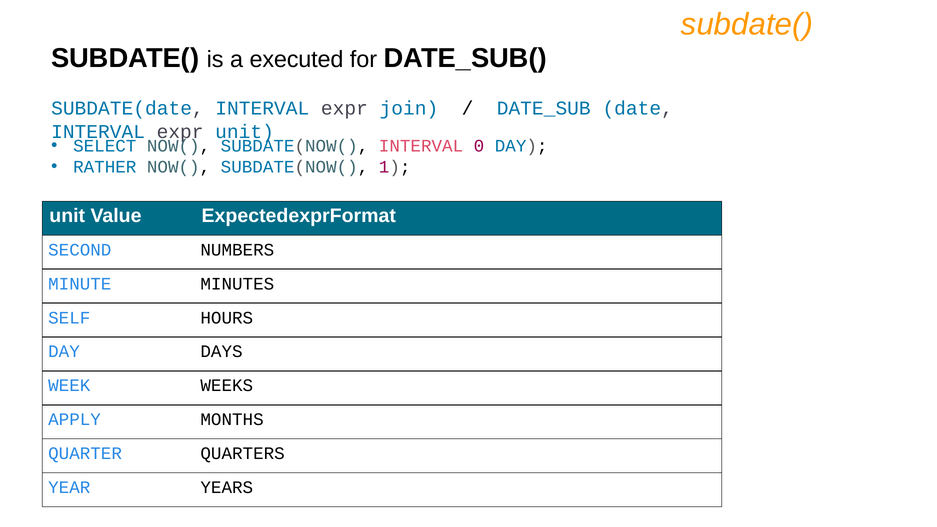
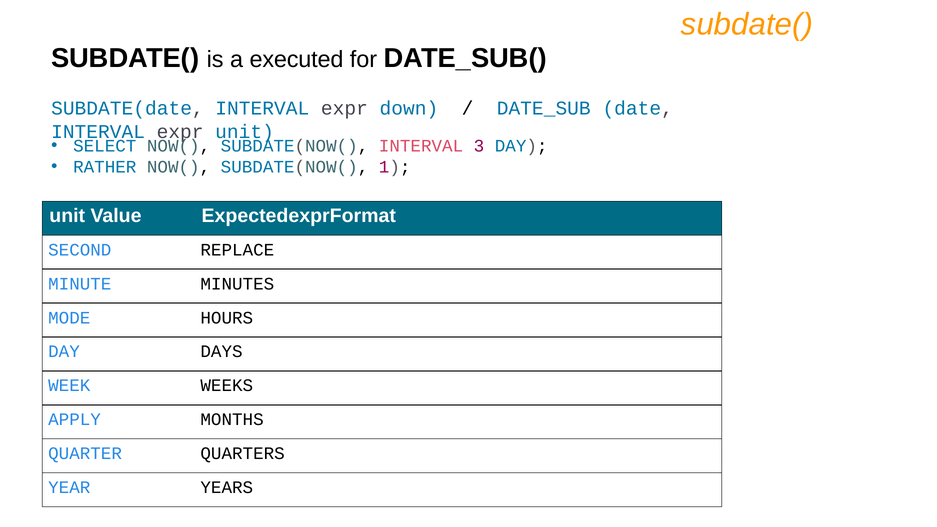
join: join -> down (409, 109)
0: 0 -> 3 (479, 146)
NUMBERS: NUMBERS -> REPLACE (237, 250)
SELF: SELF -> MODE (69, 318)
